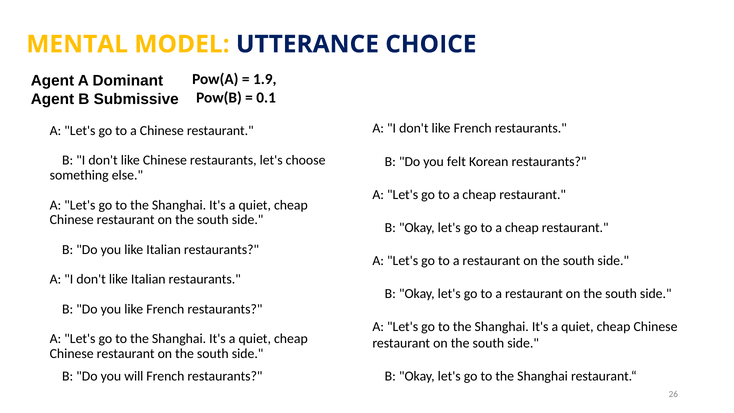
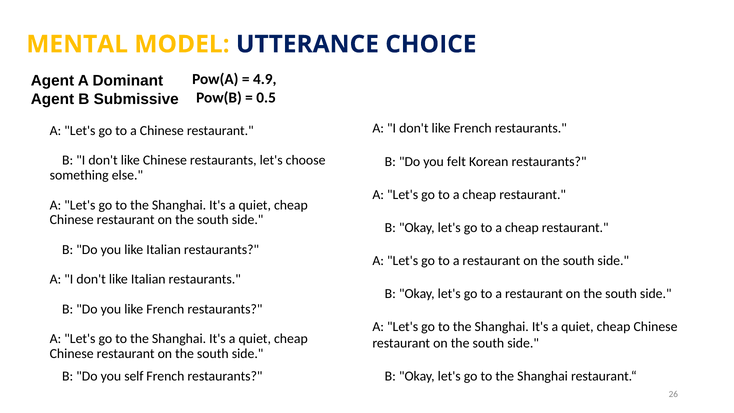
1.9: 1.9 -> 4.9 (265, 79)
0.1: 0.1 -> 0.5 (266, 98)
will: will -> self (134, 376)
